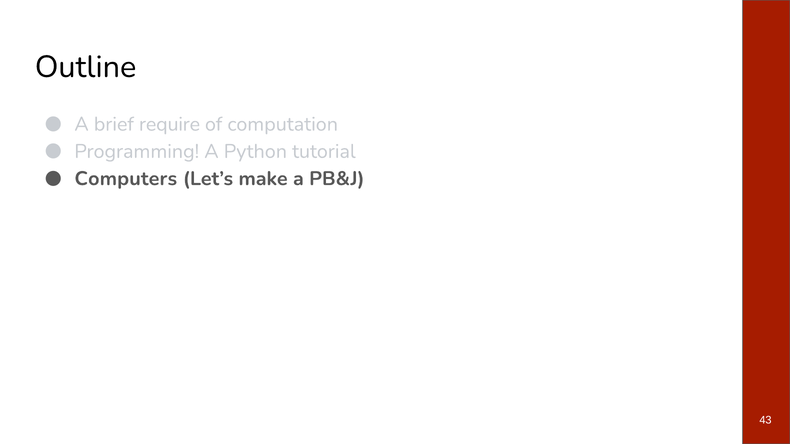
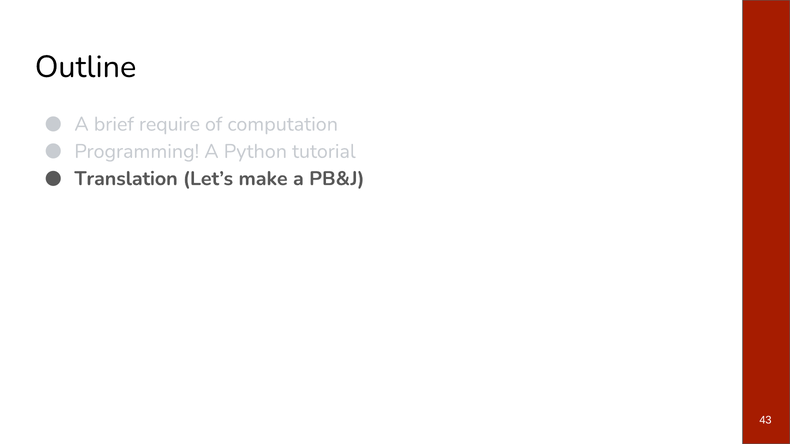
Computers: Computers -> Translation (126, 179)
